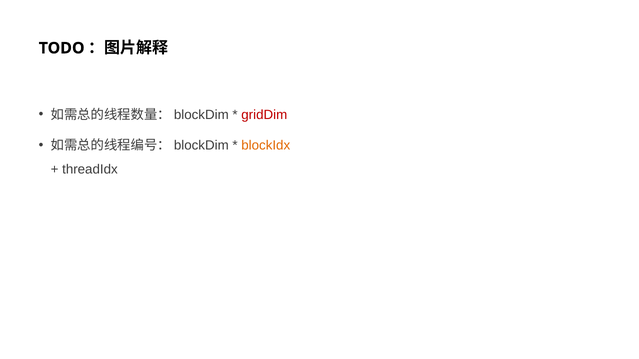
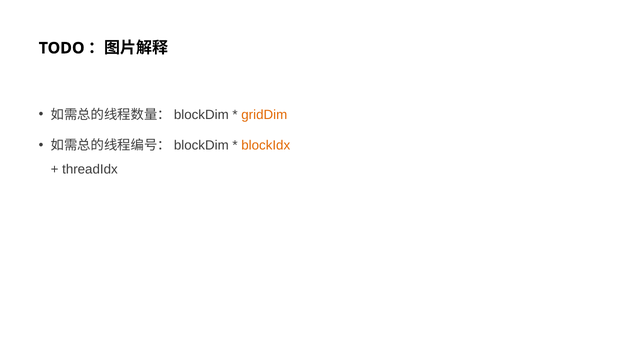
gridDim colour: red -> orange (264, 115)
